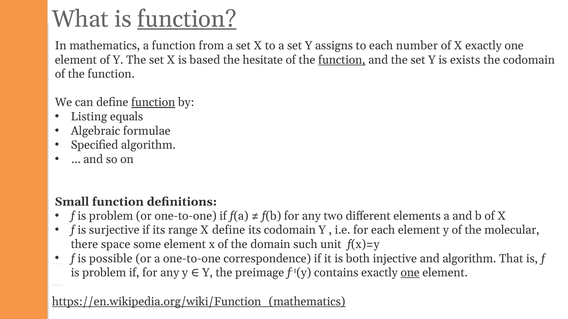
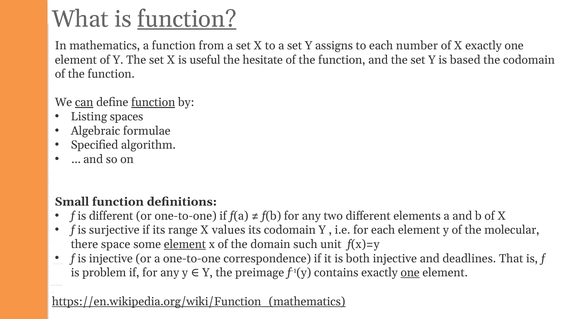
based: based -> useful (205, 60)
function underline: present -> none (342, 60)
exists: exists -> based (465, 60)
can underline: none -> present (84, 103)
equals: equals -> spaces (127, 117)
problem: problem -> different (111, 216)
X define: define -> values (229, 230)
element underline: none -> present (185, 245)
is possible: possible -> injective (111, 259)
and algorithm: algorithm -> deadlines (469, 259)
